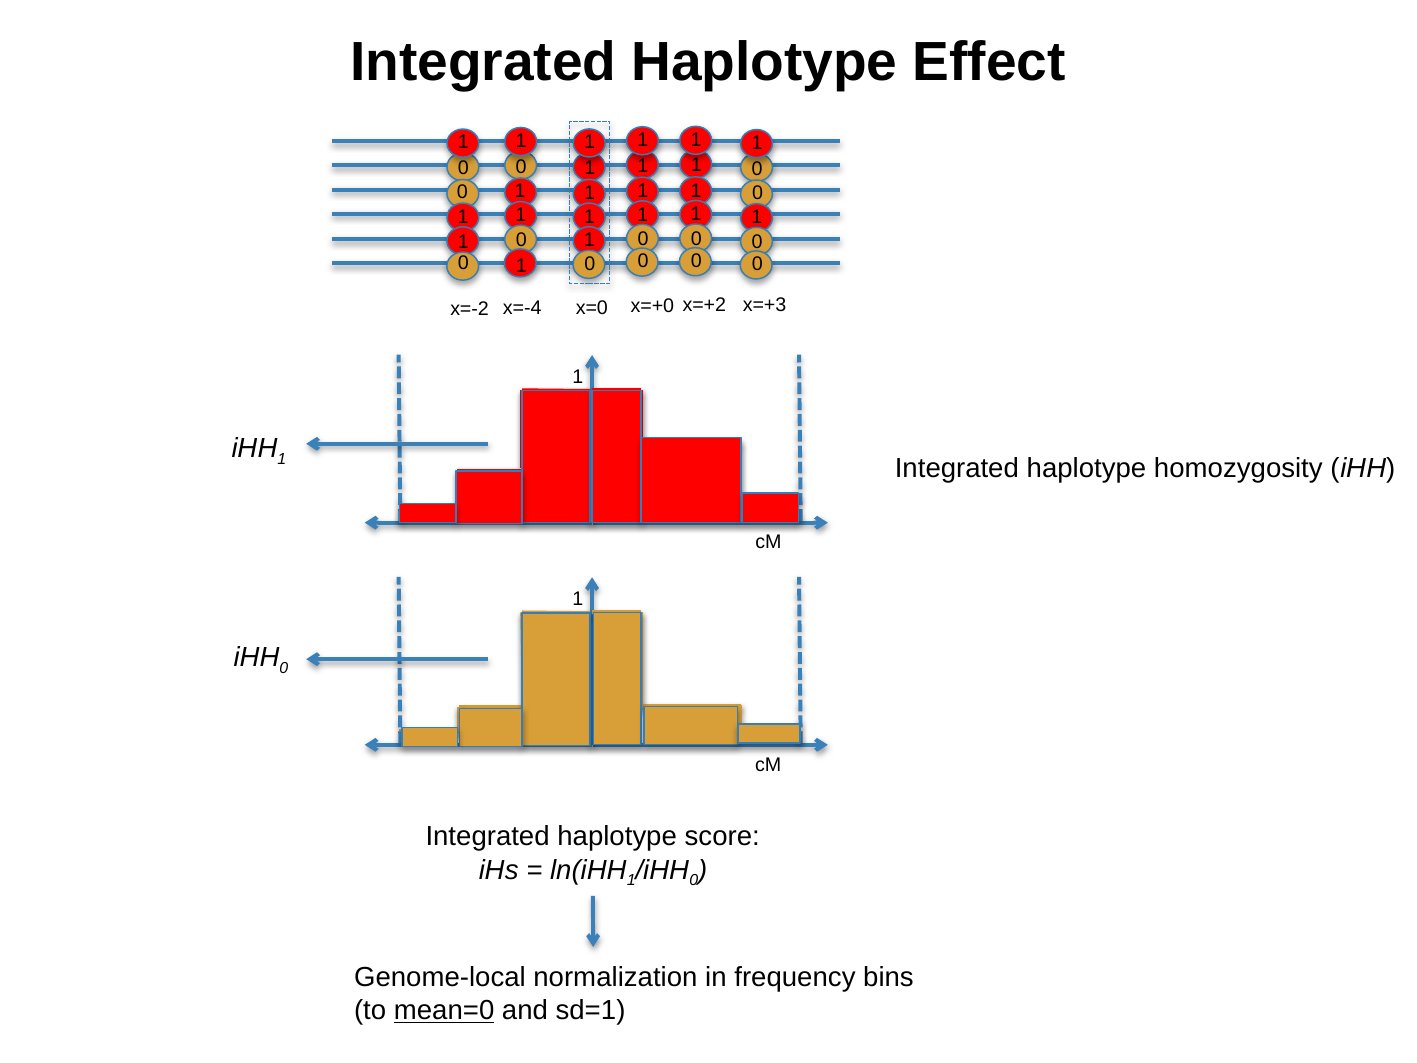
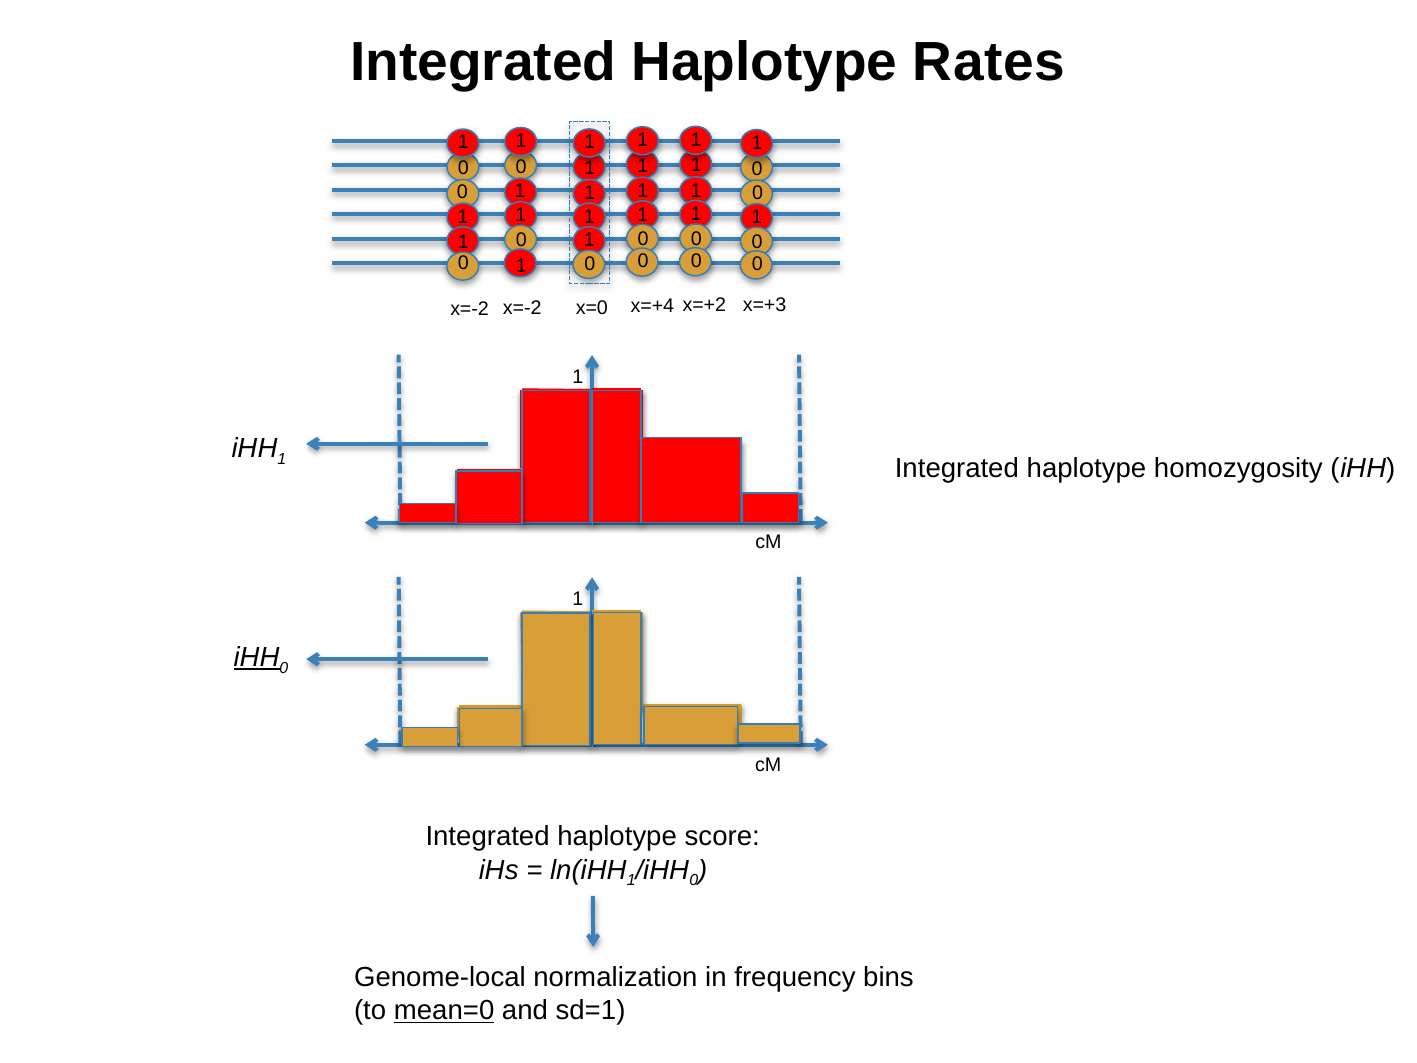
Effect: Effect -> Rates (989, 62)
x=-4: x=-4 -> x=-2 (522, 308)
x=+0: x=+0 -> x=+4 (652, 306)
iHH underline: none -> present (257, 657)
